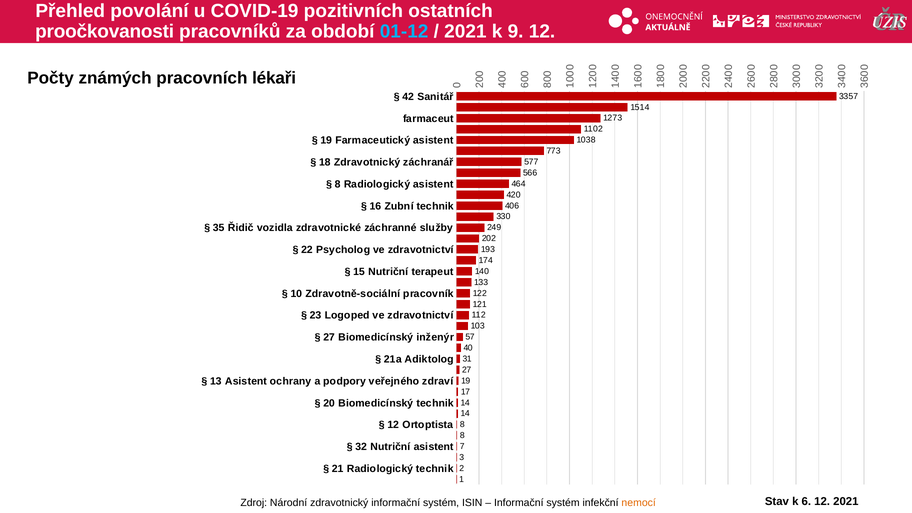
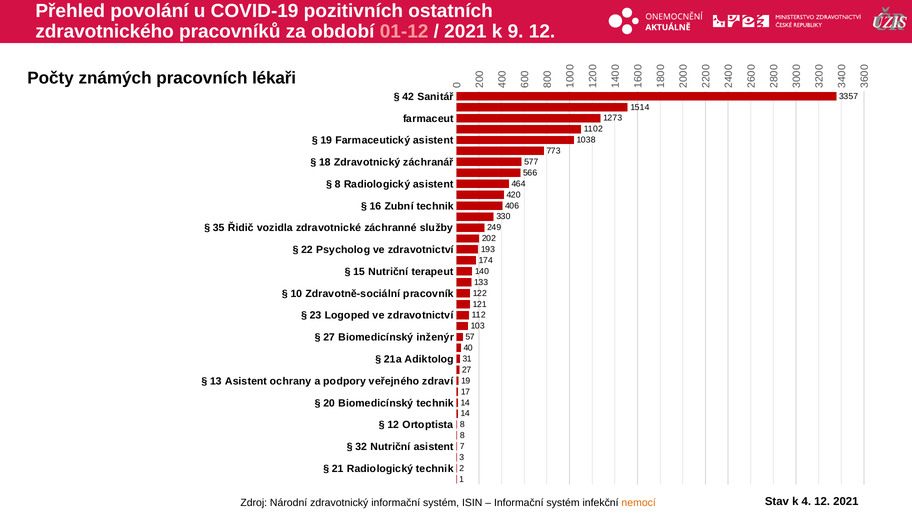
proočkovanosti: proočkovanosti -> zdravotnického (105, 32)
01-12 colour: light blue -> pink (404, 32)
k 6: 6 -> 4 (806, 502)
